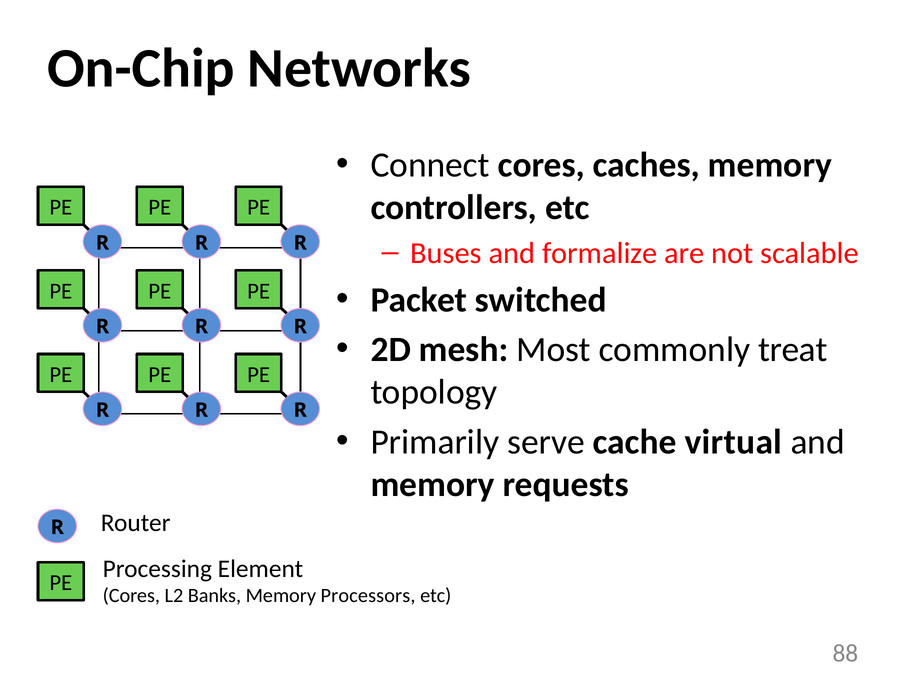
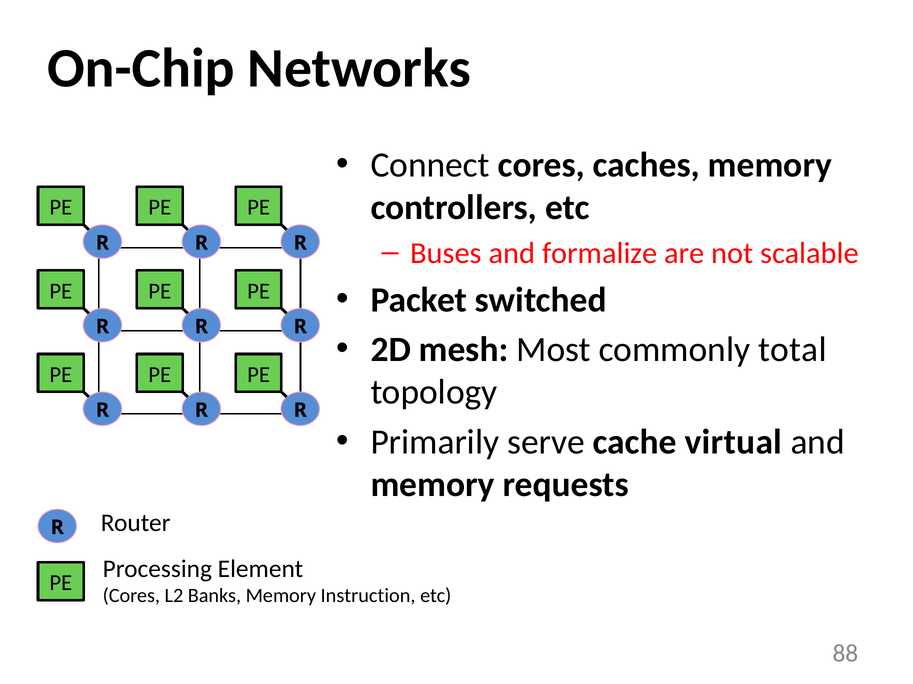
treat: treat -> total (792, 350)
Processors: Processors -> Instruction (368, 596)
